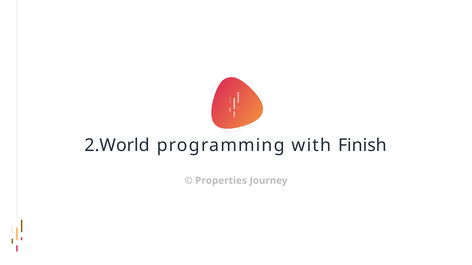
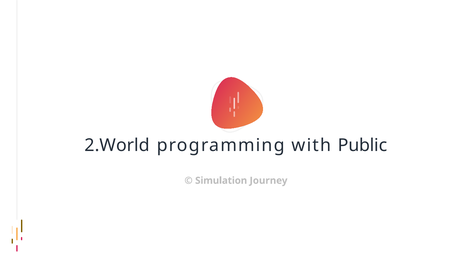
Finish: Finish -> Public (363, 146)
Properties: Properties -> Simulation (221, 181)
